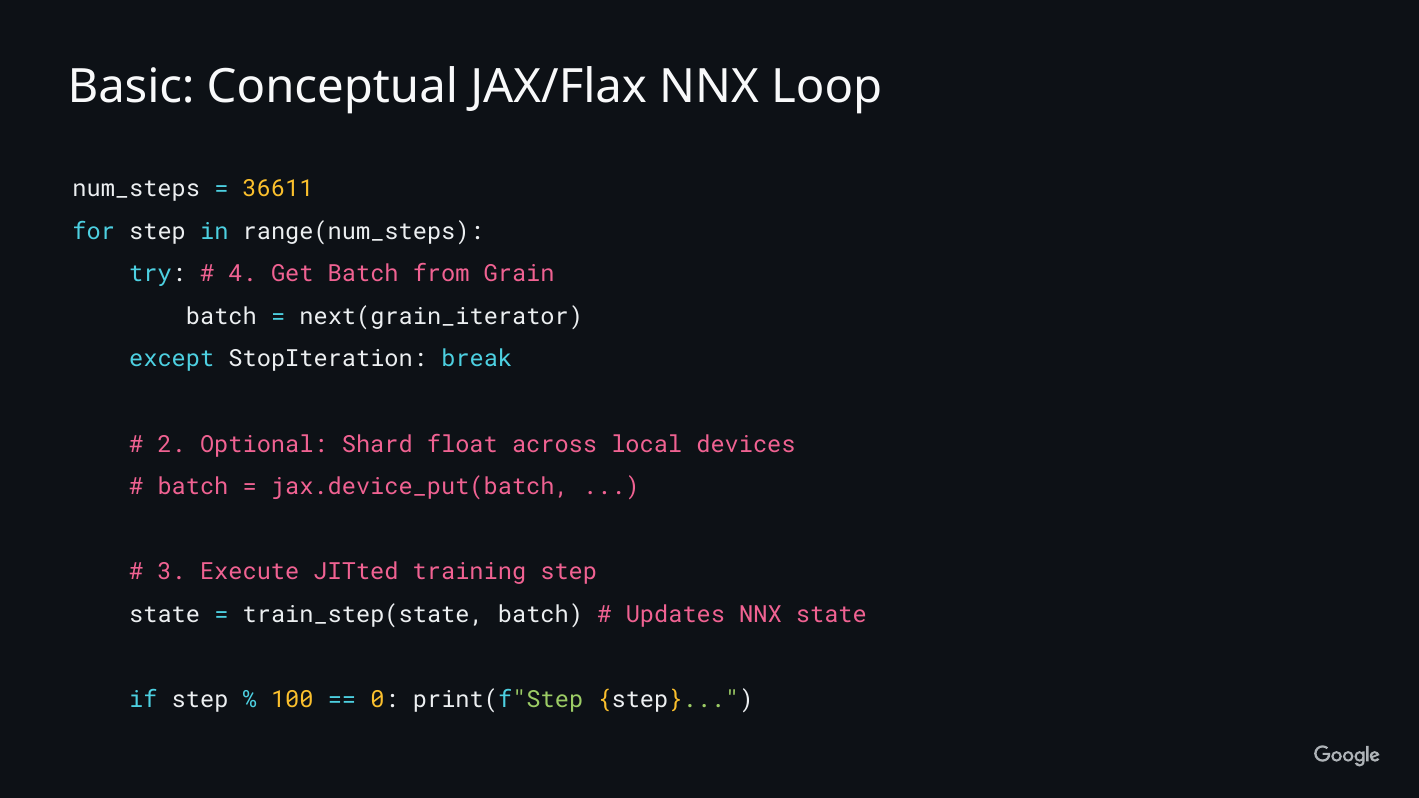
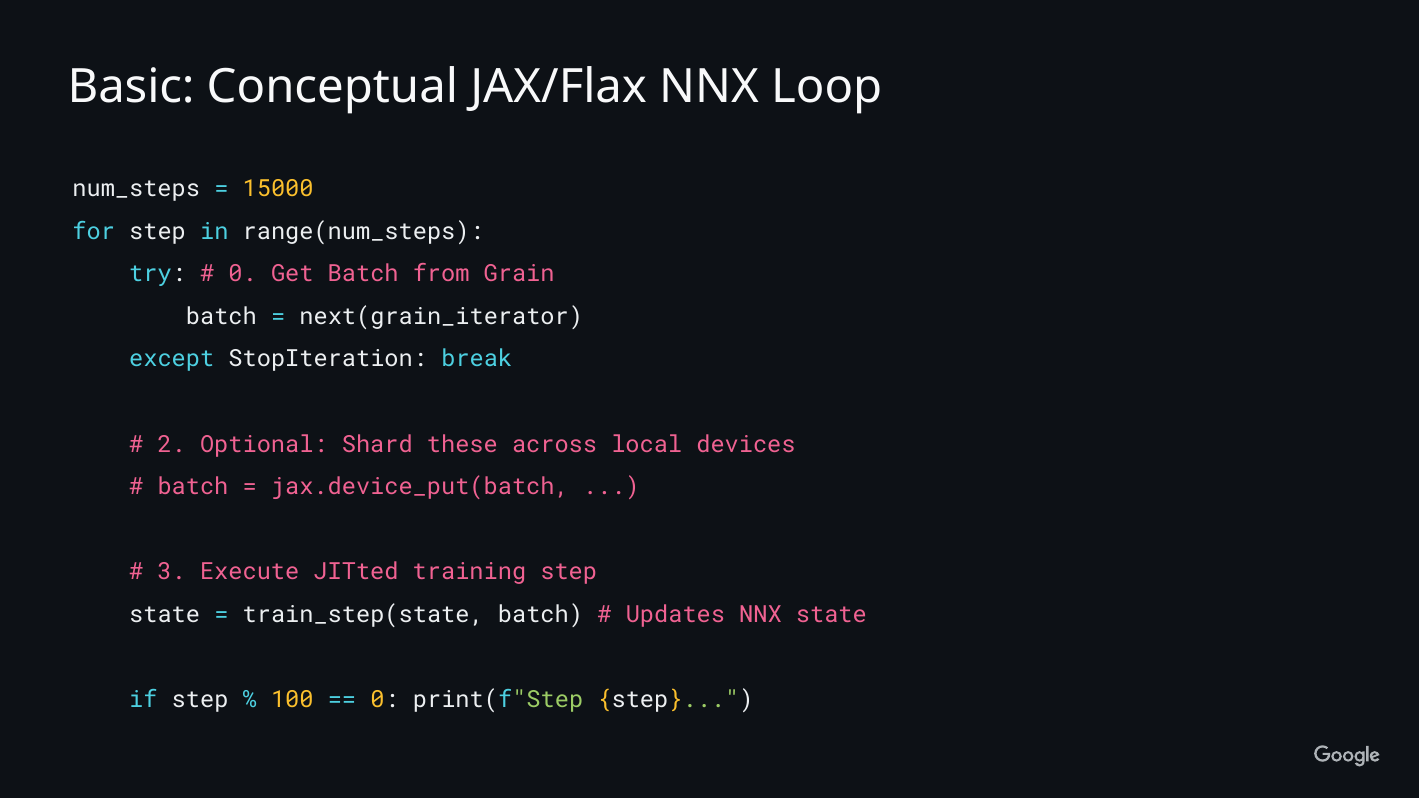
36611: 36611 -> 15000 (278, 189)
4: 4 -> 0 (243, 274)
float: float -> these (462, 444)
